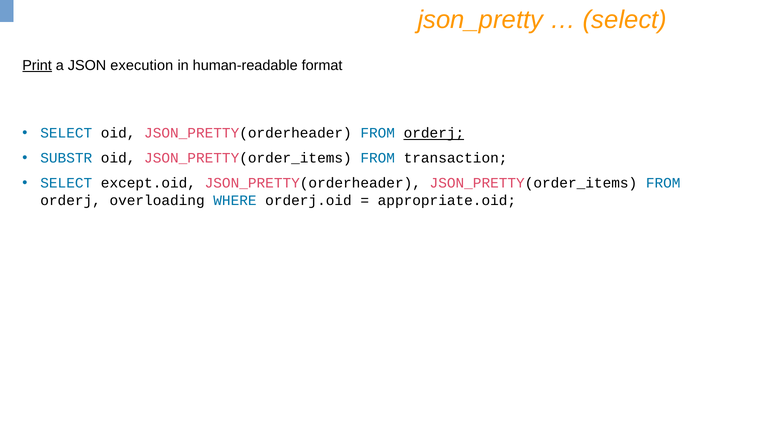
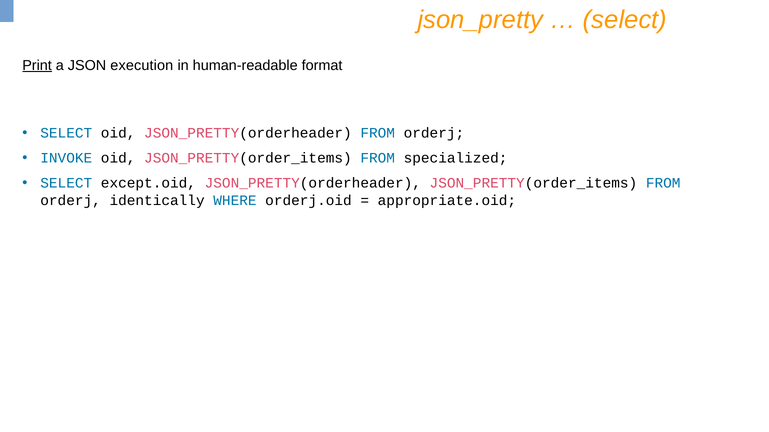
orderj underline: present -> none (434, 133)
SUBSTR: SUBSTR -> INVOKE (66, 158)
transaction: transaction -> specialized (456, 158)
overloading: overloading -> identically (157, 201)
